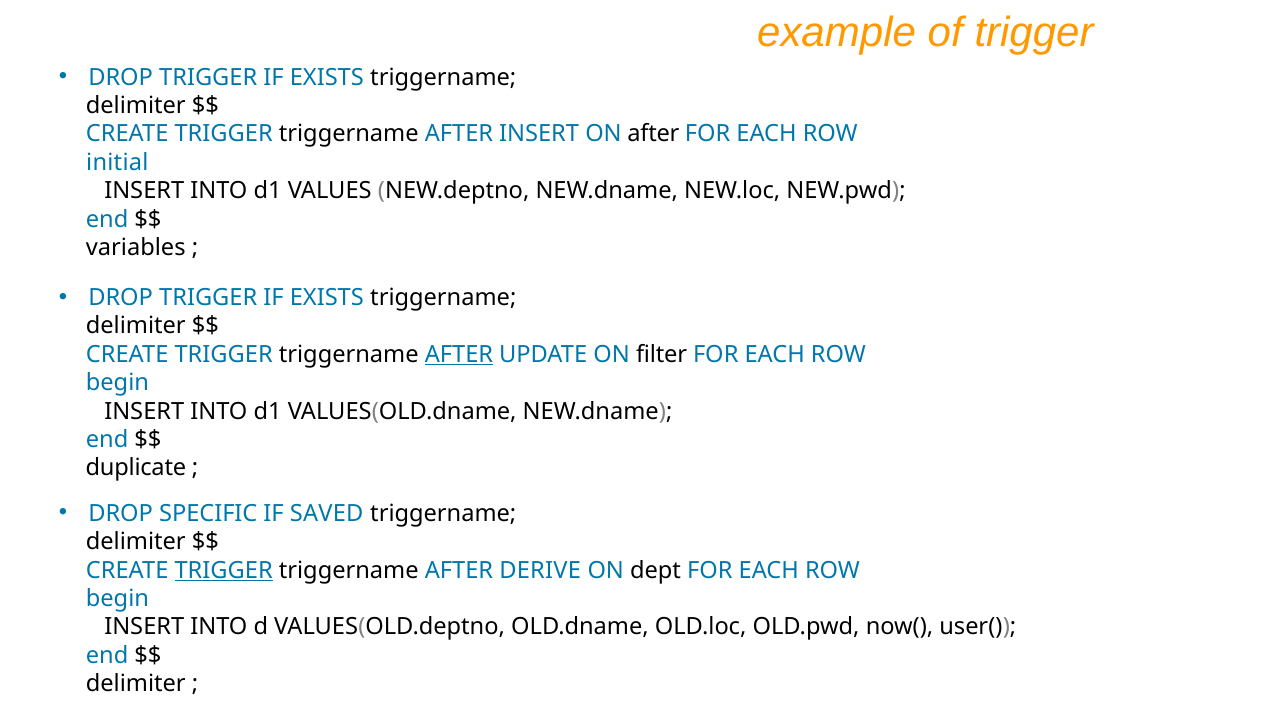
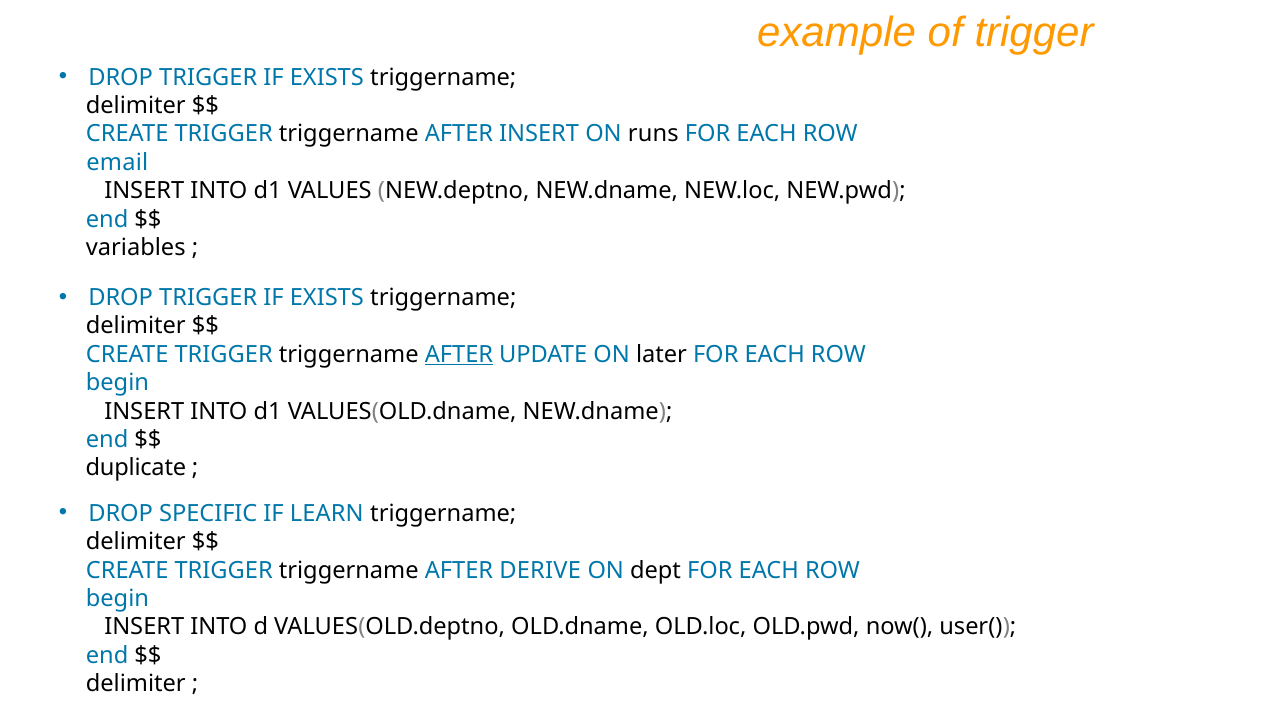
ON after: after -> runs (653, 134)
initial: initial -> email (117, 162)
filter: filter -> later (661, 354)
SAVED: SAVED -> LEARN (327, 513)
TRIGGER underline: present -> none (224, 570)
